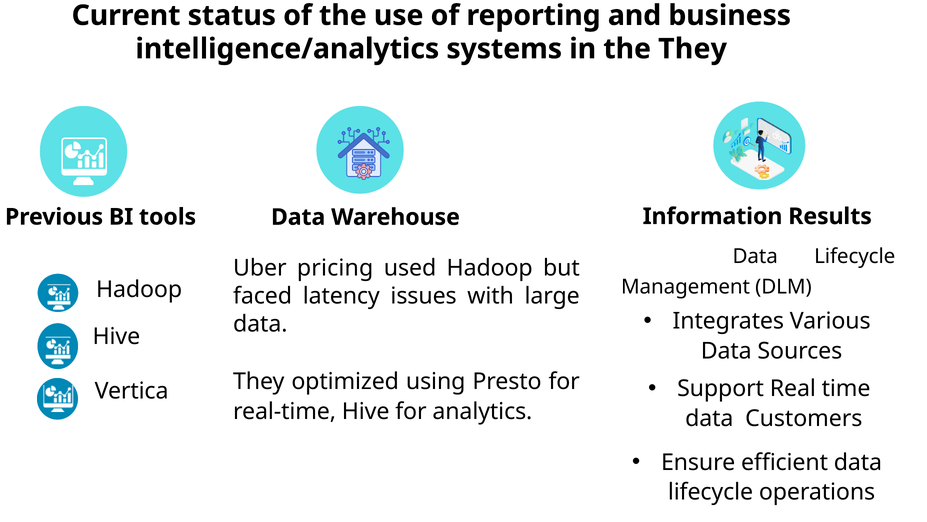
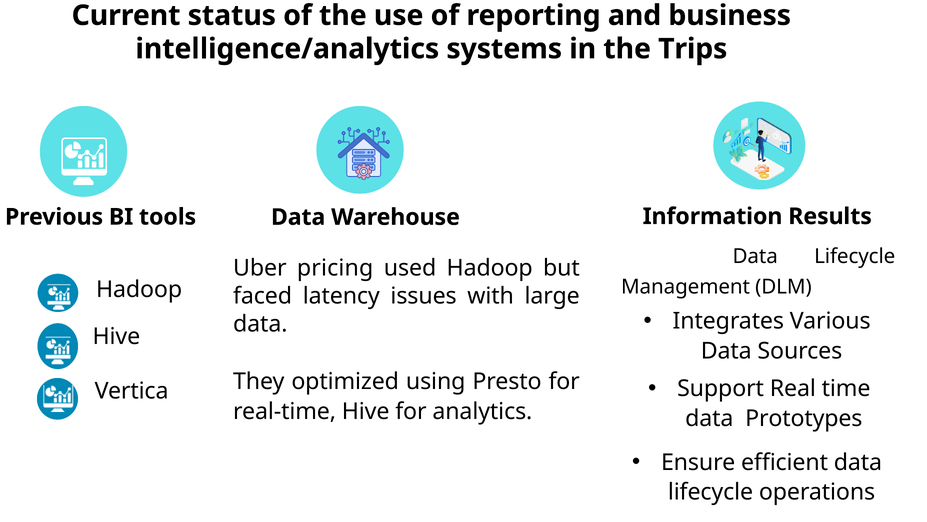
the They: They -> Trips (693, 49)
Customers: Customers -> Prototypes (804, 418)
